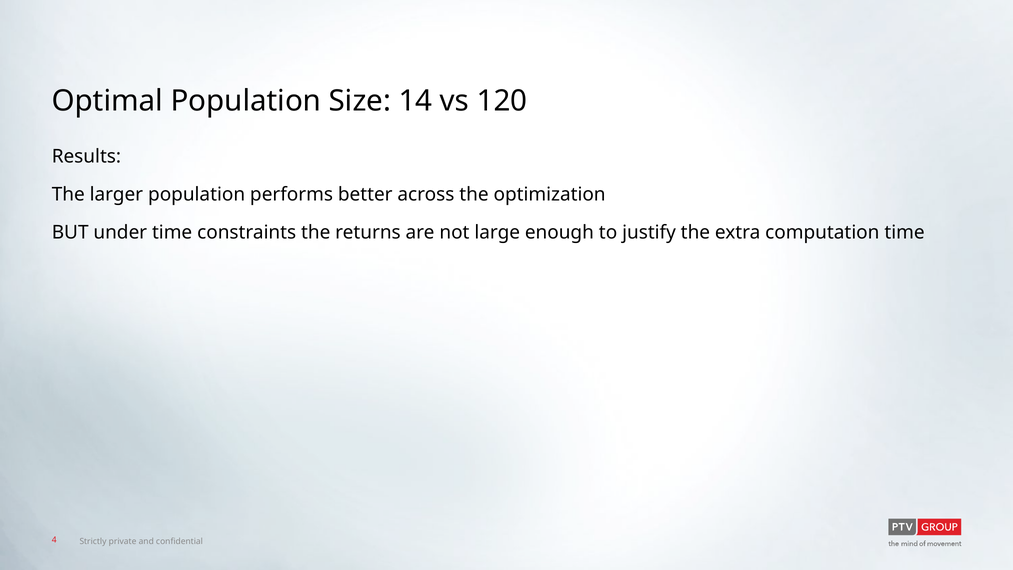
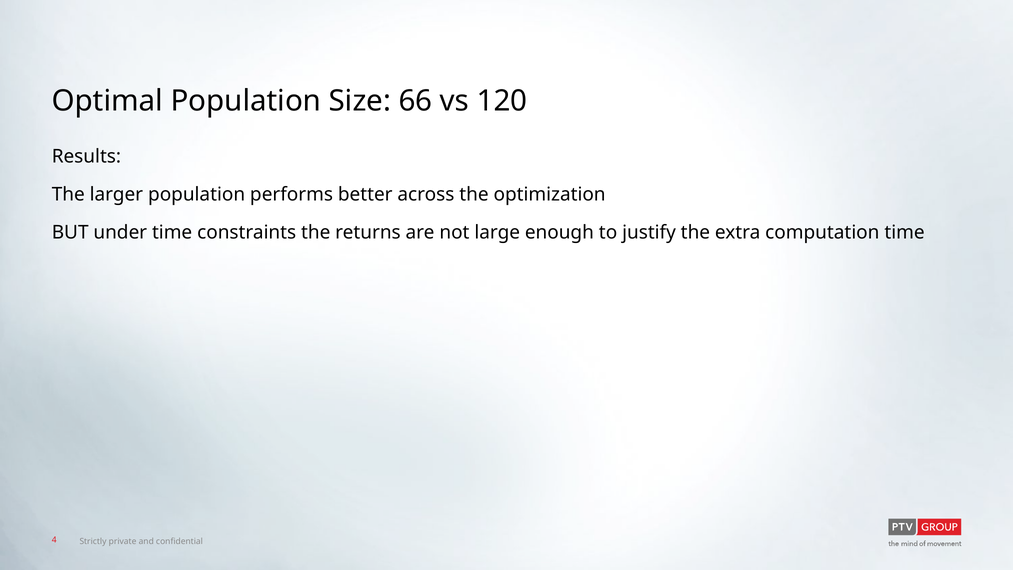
14: 14 -> 66 (415, 101)
